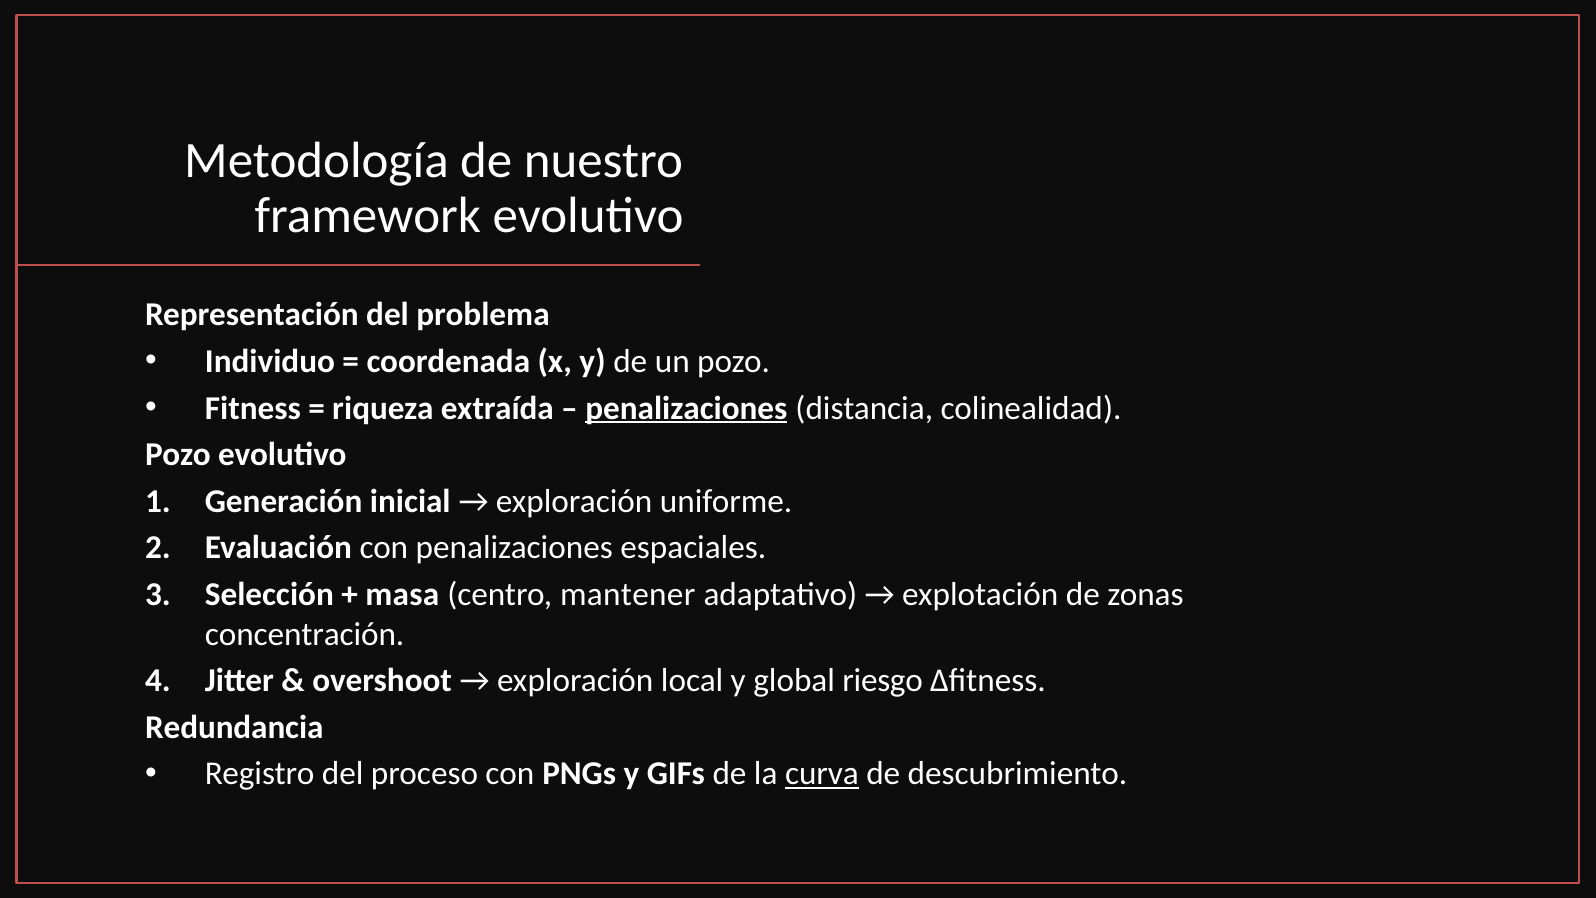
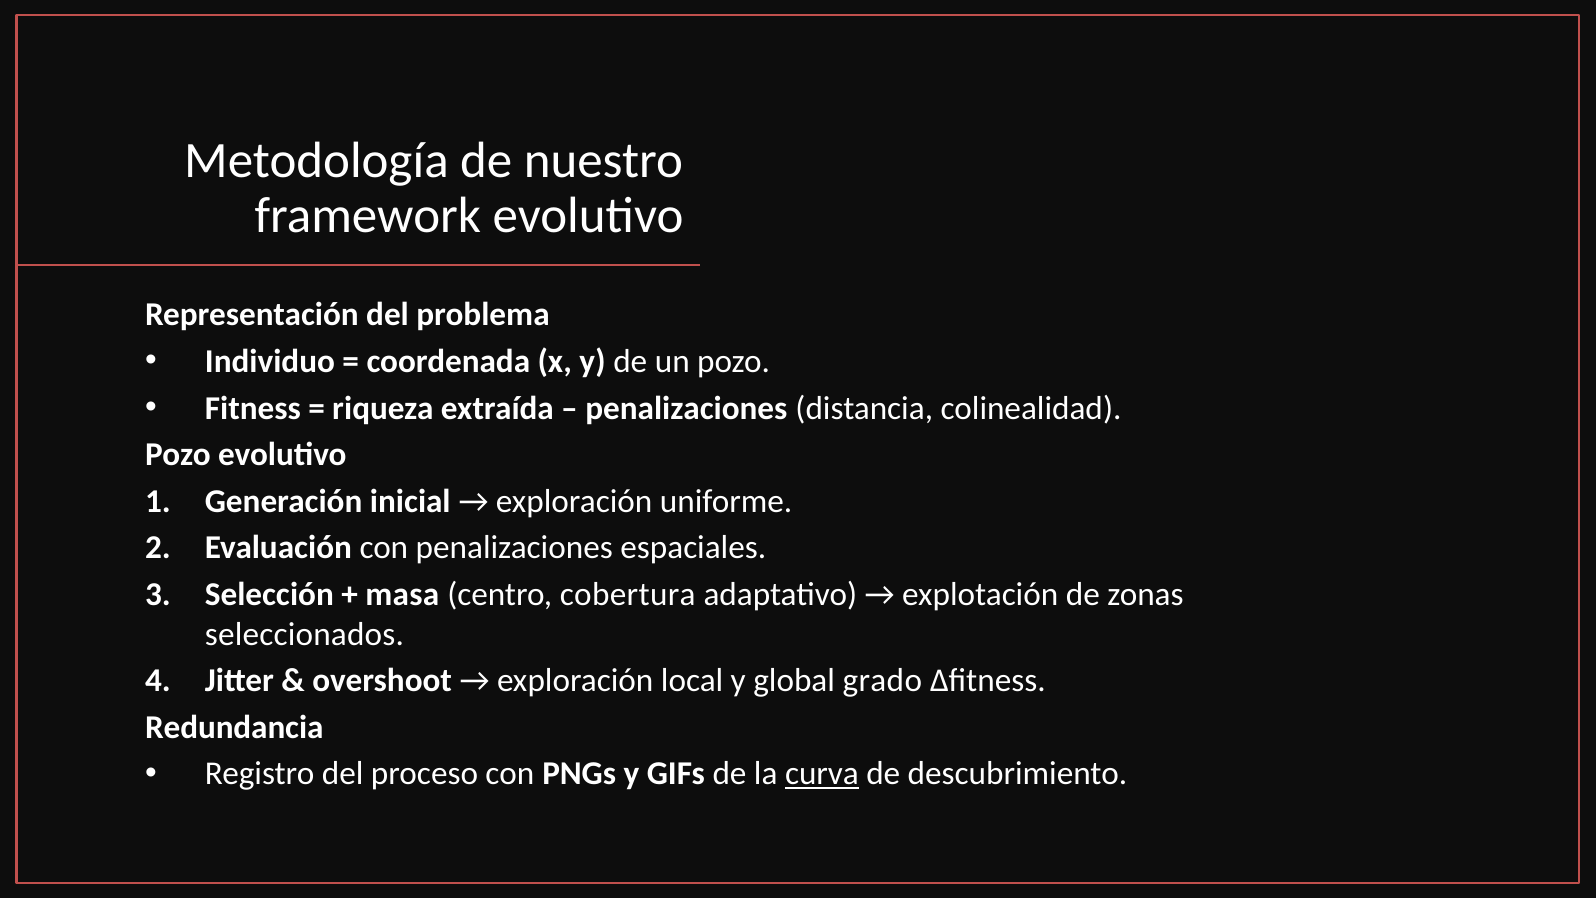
penalizaciones underline: present -> none (686, 408)
mantener: mantener -> cobertura (628, 594)
concentración: concentración -> seleccionados (304, 634)
riesgo: riesgo -> grado (882, 681)
